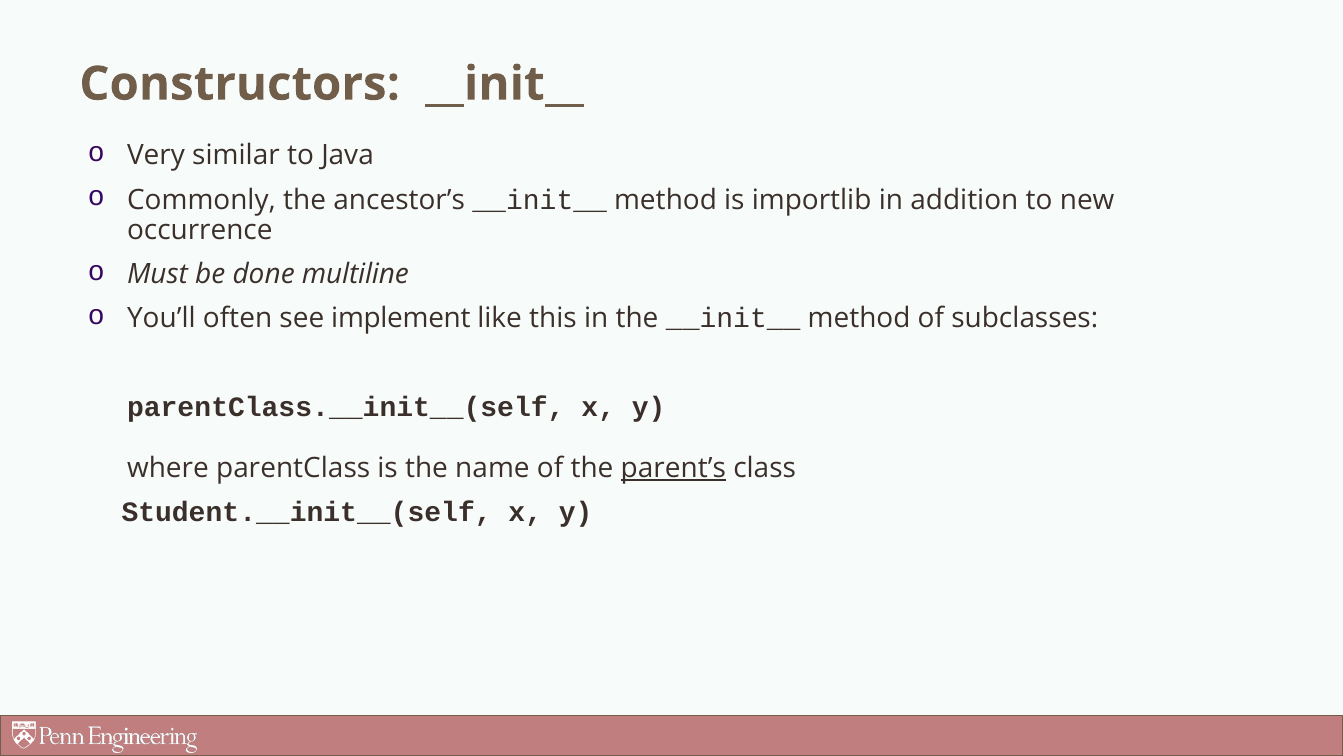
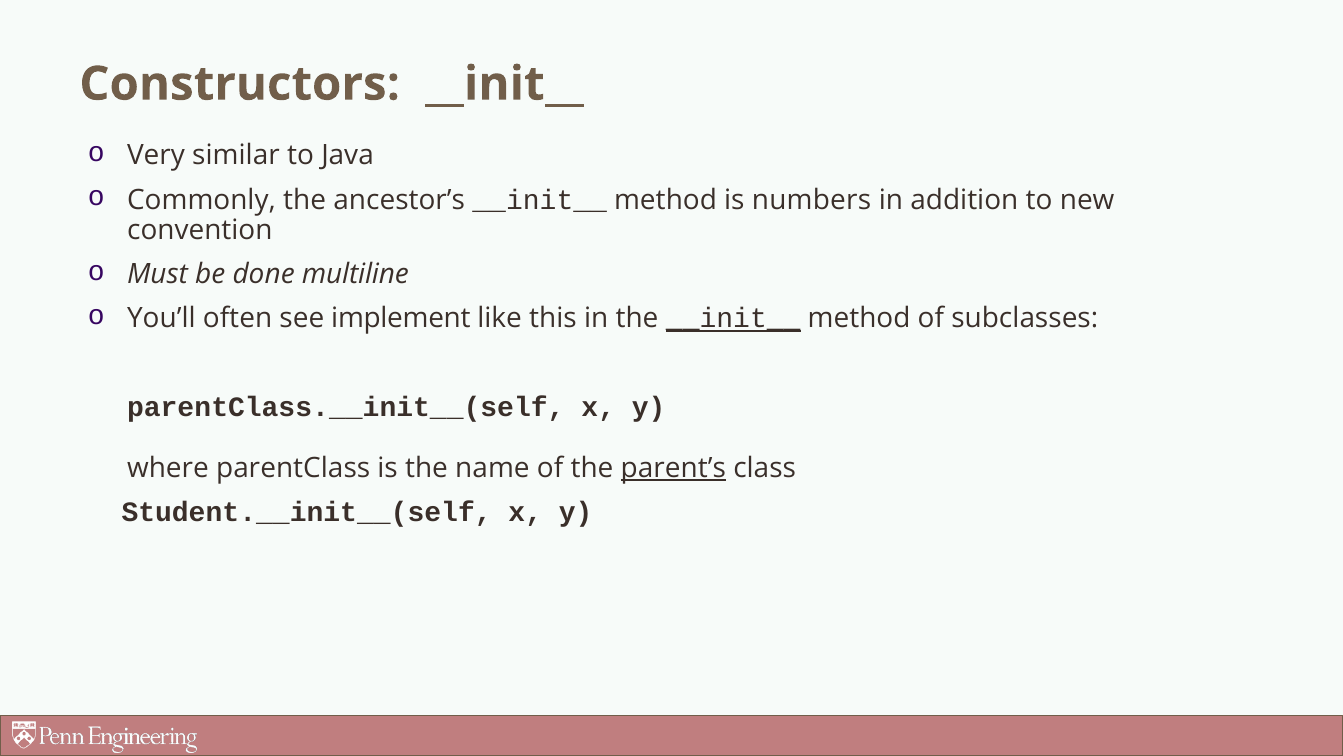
importlib: importlib -> numbers (812, 200)
occurrence: occurrence -> convention (200, 230)
__init__ underline: none -> present (733, 318)
